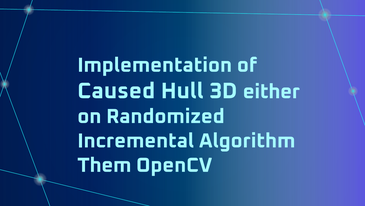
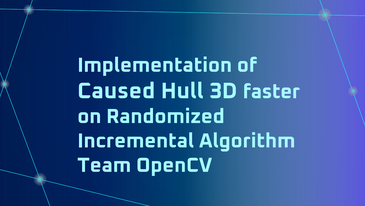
either: either -> faster (271, 91)
Them: Them -> Team (104, 165)
